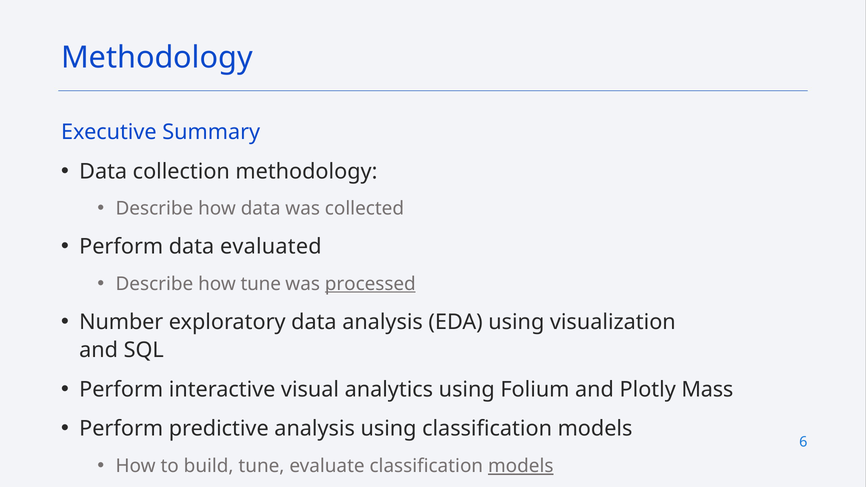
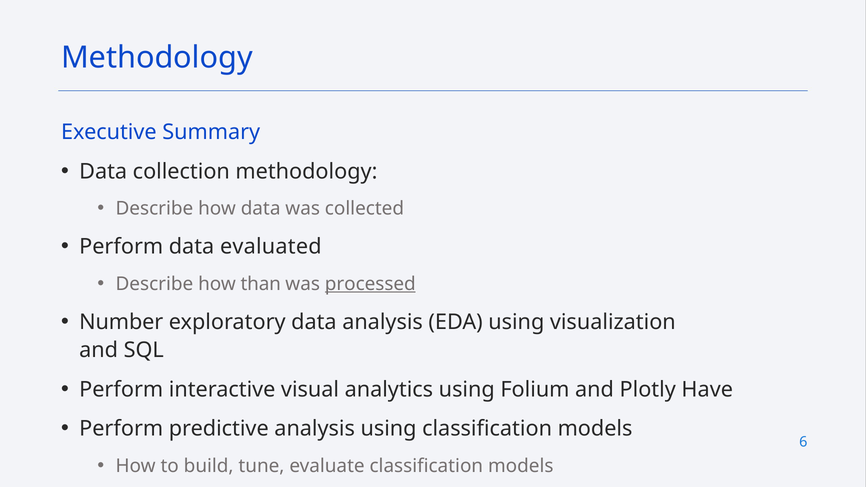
how tune: tune -> than (261, 284)
Mass: Mass -> Have (707, 390)
models underline: present -> none (521, 466)
